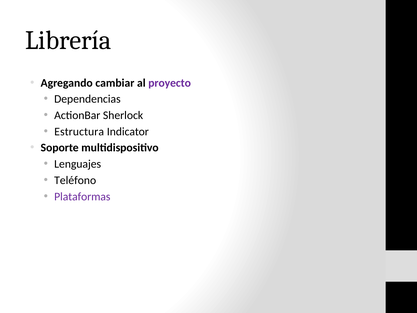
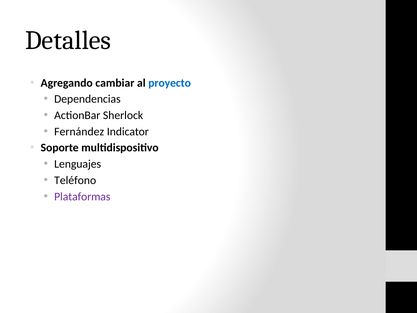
Librería: Librería -> Detalles (68, 40)
proyecto colour: purple -> blue (170, 83)
Estructura: Estructura -> Fernández (79, 131)
